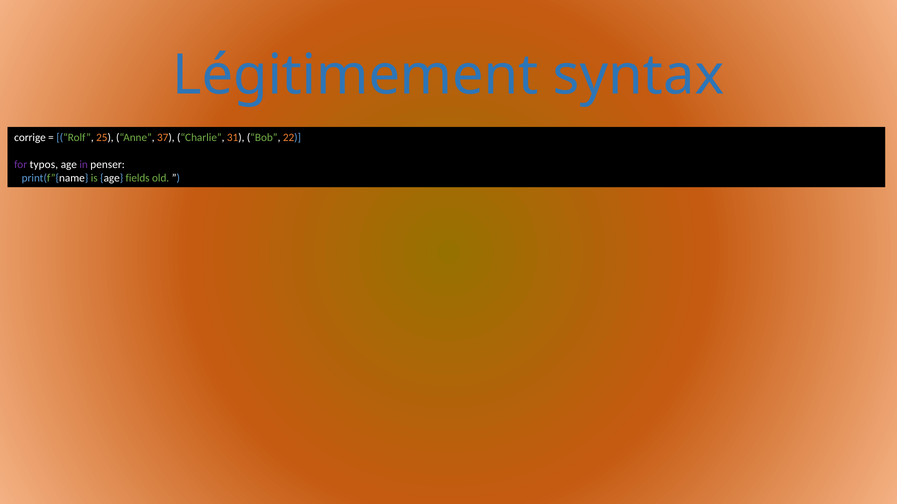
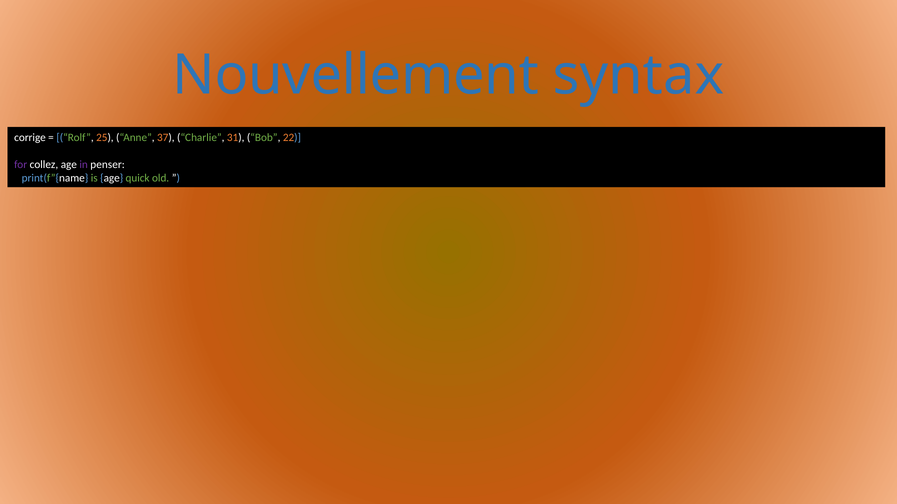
Légitimement: Légitimement -> Nouvellement (356, 75)
typos: typos -> collez (44, 165)
fields: fields -> quick (138, 178)
